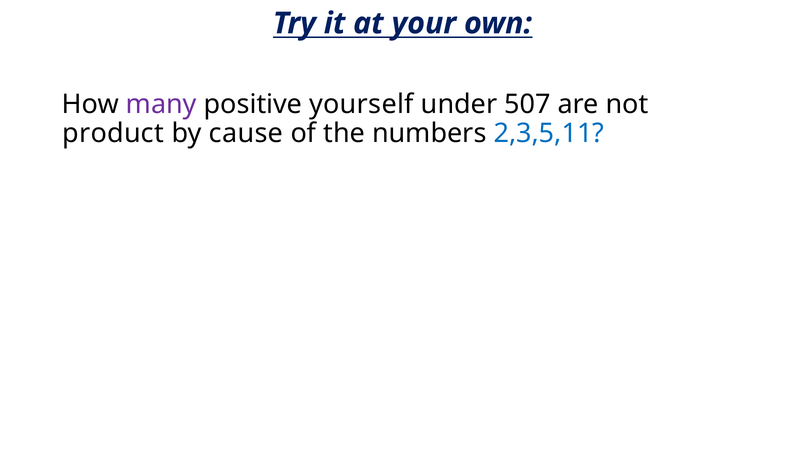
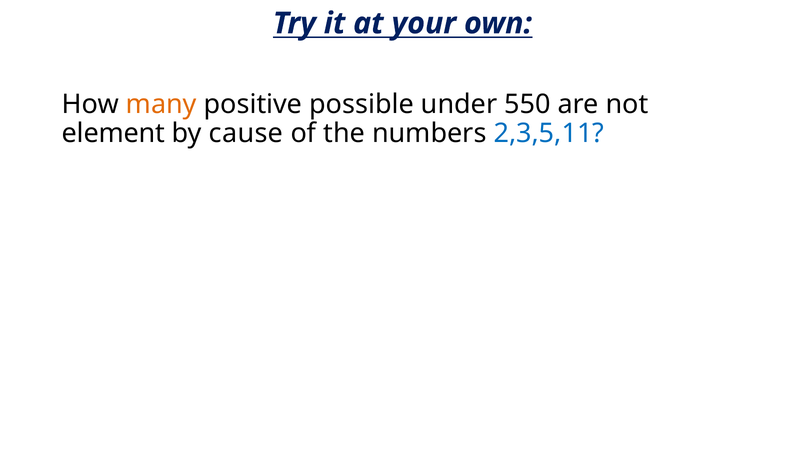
many colour: purple -> orange (161, 104)
yourself: yourself -> possible (362, 104)
507: 507 -> 550 (527, 104)
product: product -> element (113, 133)
